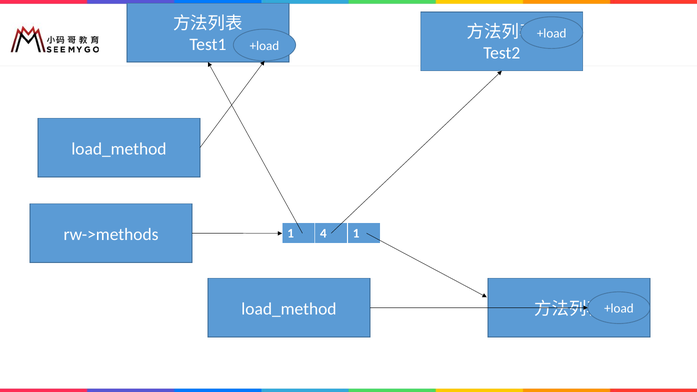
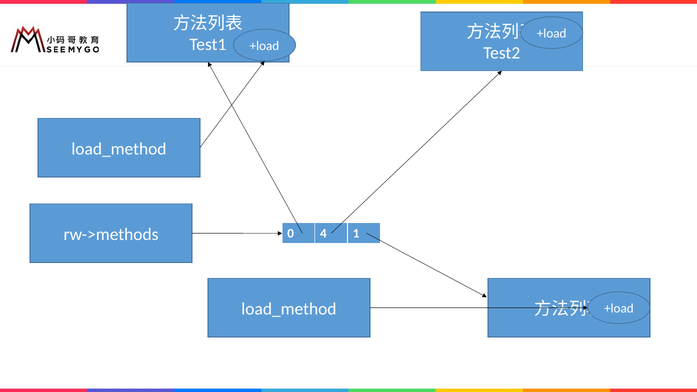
rw->methods 1: 1 -> 0 (291, 234)
